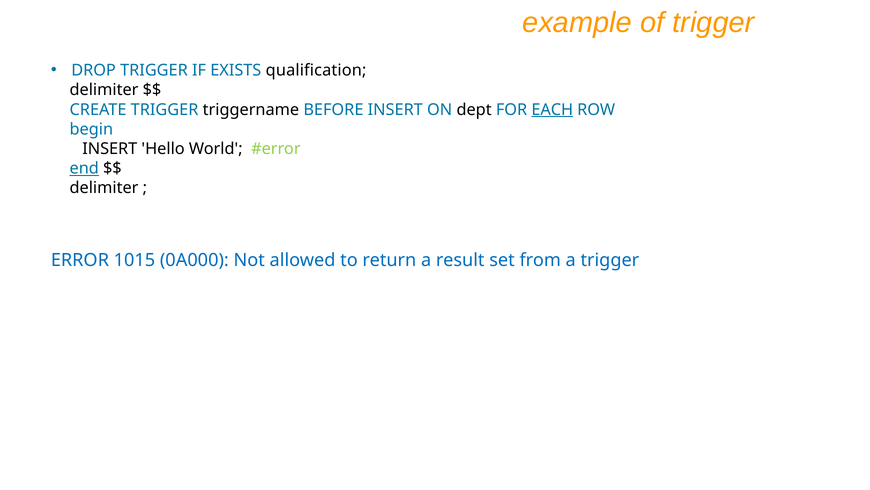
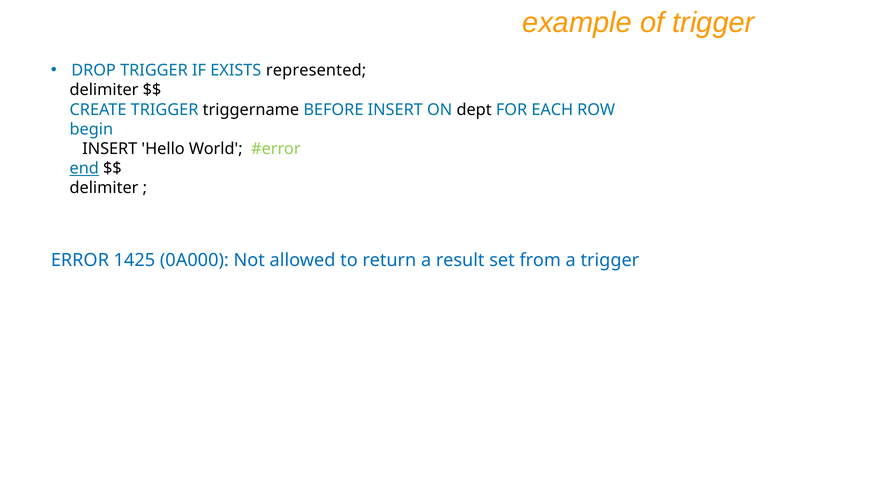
qualification: qualification -> represented (316, 70)
EACH underline: present -> none (552, 109)
1015: 1015 -> 1425 (134, 260)
